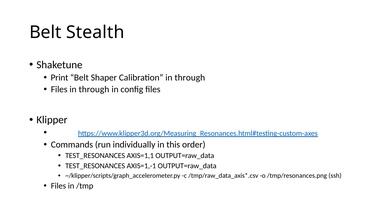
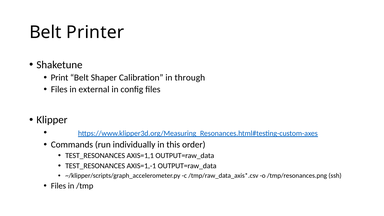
Stealth: Stealth -> Printer (95, 32)
Files in through: through -> external (94, 89)
